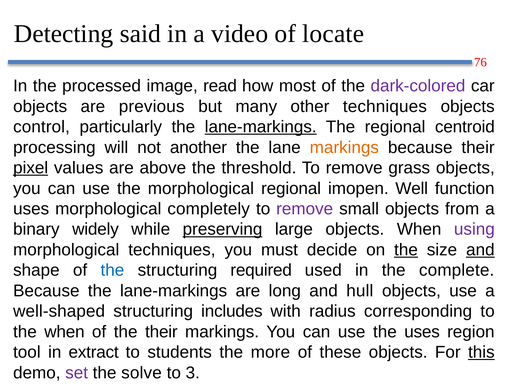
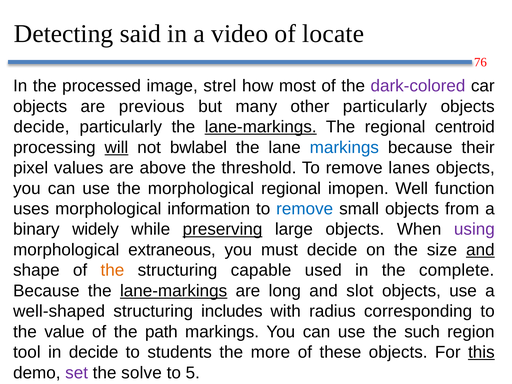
read: read -> strel (220, 86)
other techniques: techniques -> particularly (385, 106)
control: control -> decide (41, 127)
will underline: none -> present (116, 147)
another: another -> bwlabel (198, 147)
markings colour: orange -> blue (344, 147)
pixel underline: present -> none (31, 168)
grass: grass -> lanes (409, 168)
completely: completely -> information (209, 209)
remove colour: purple -> blue (305, 209)
morphological techniques: techniques -> extraneous (172, 250)
the underline: present -> none (406, 250)
the colour: blue -> orange (112, 270)
required: required -> capable (261, 270)
lane-markings underline: none -> present (174, 291)
hull: hull -> slot (360, 291)
the when: when -> value (64, 332)
the their: their -> path (161, 332)
the uses: uses -> such (422, 332)
in extract: extract -> decide (94, 352)
3: 3 -> 5 (193, 373)
